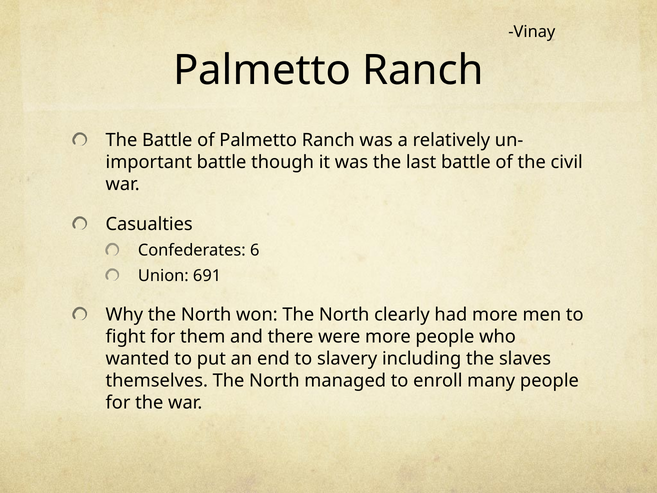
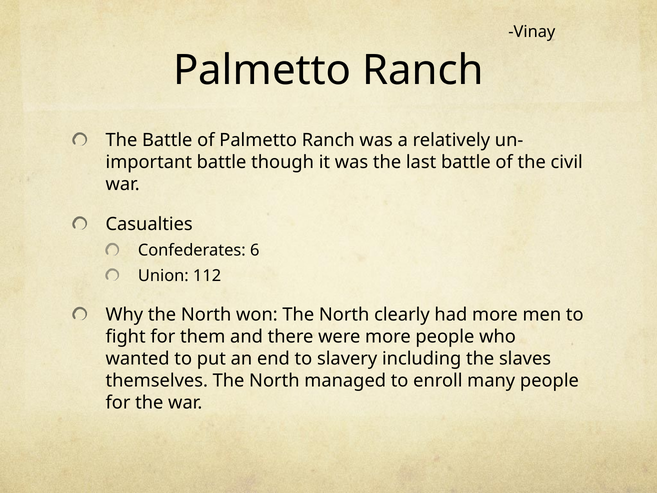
691: 691 -> 112 (207, 276)
